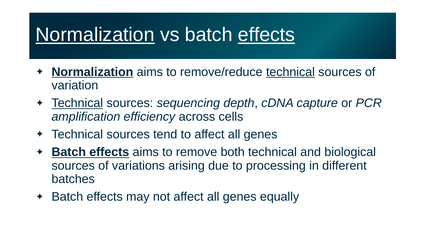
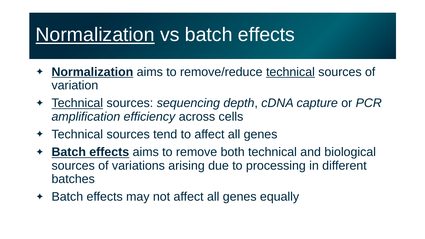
effects underline: present -> none (266, 35)
